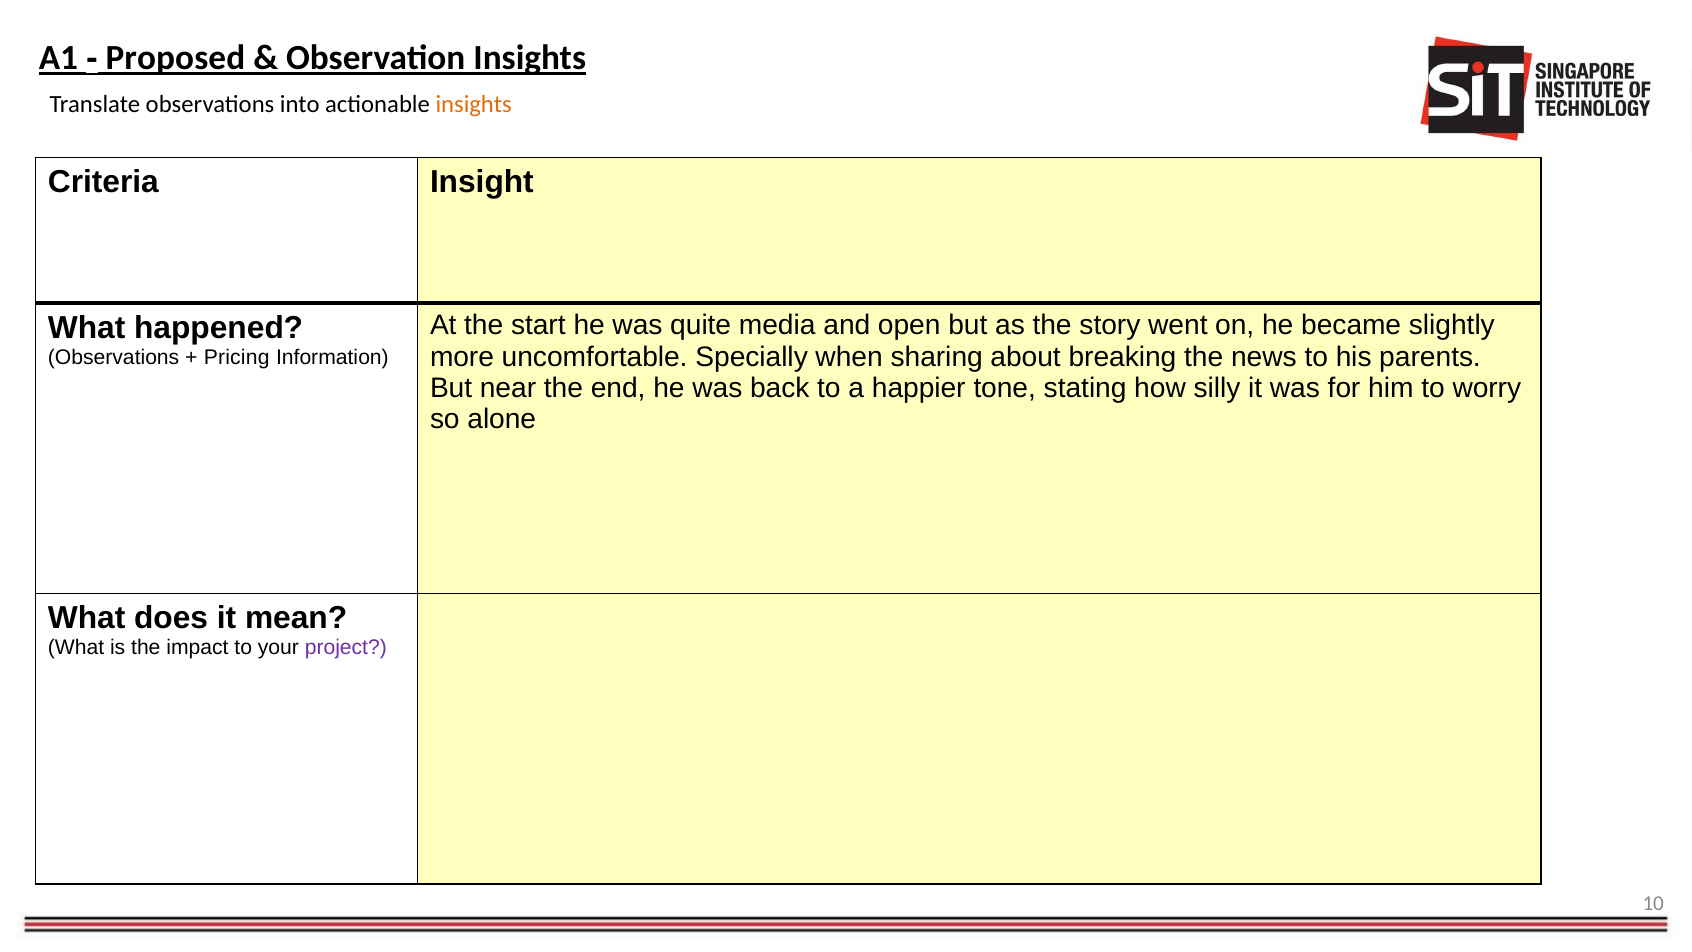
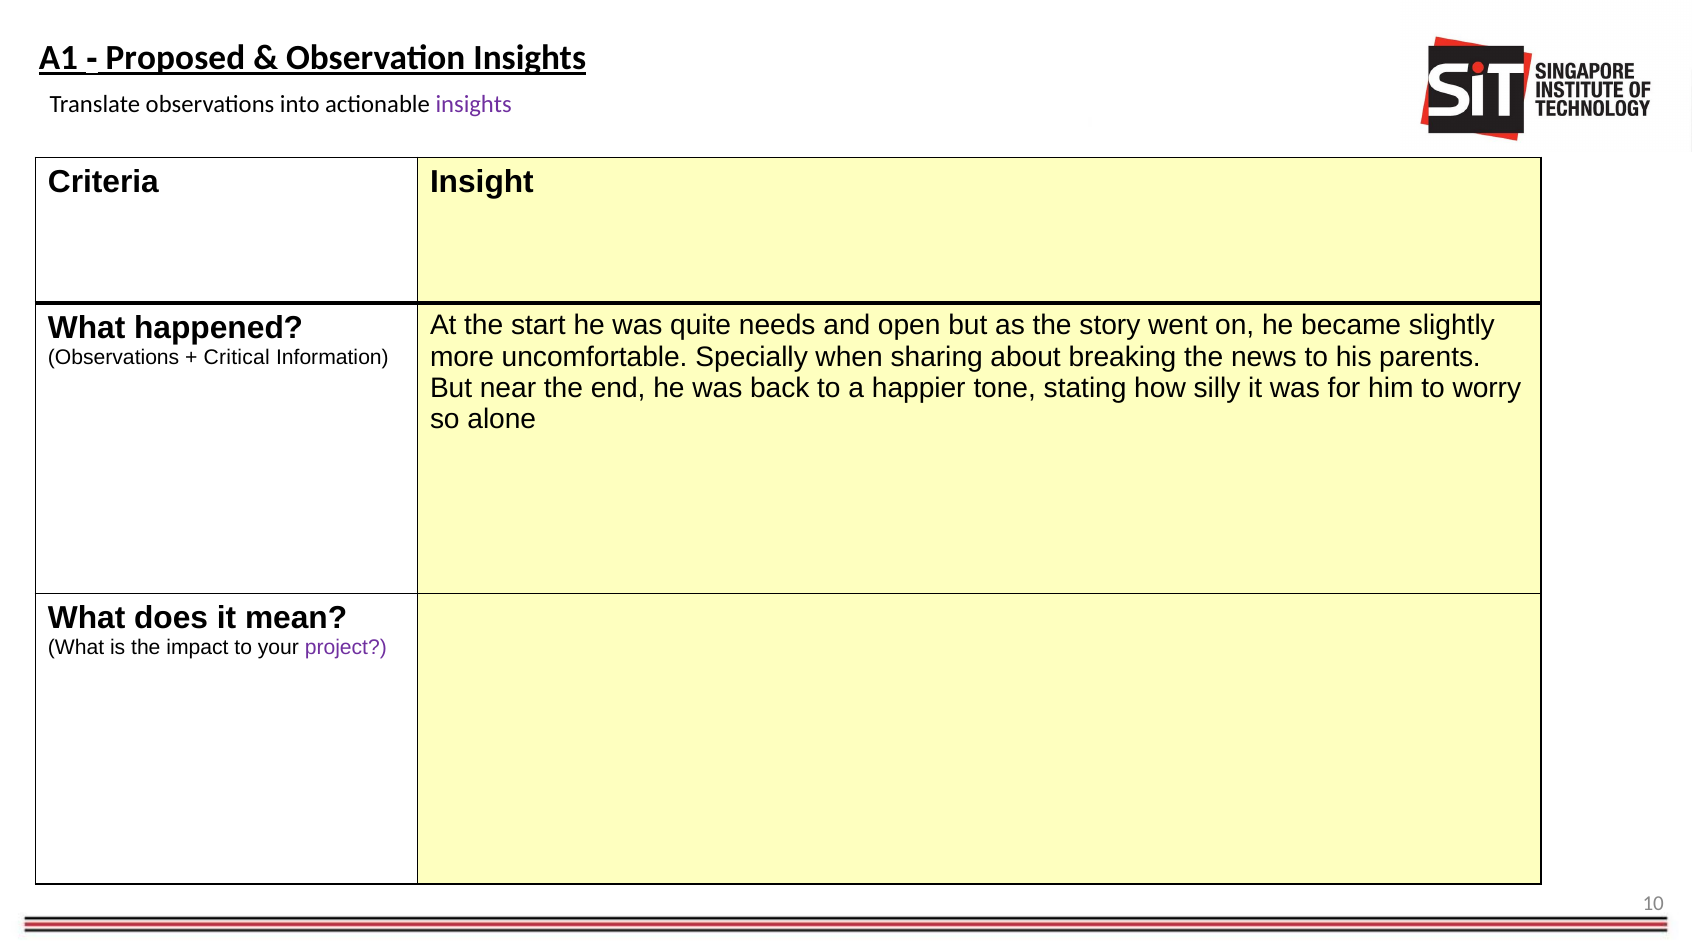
insights colour: orange -> purple (474, 104)
media: media -> needs (777, 325)
Pricing: Pricing -> Critical (237, 357)
